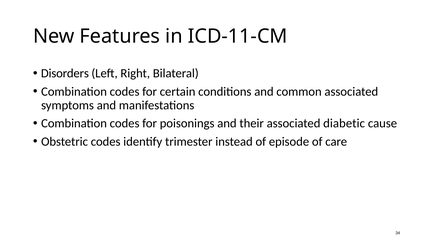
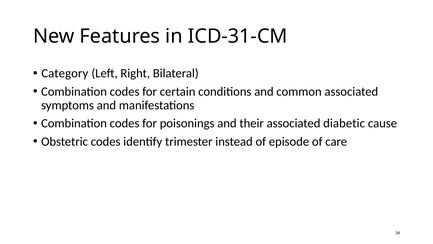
ICD-11-CM: ICD-11-CM -> ICD-31-CM (238, 36)
Disorders: Disorders -> Category (65, 73)
